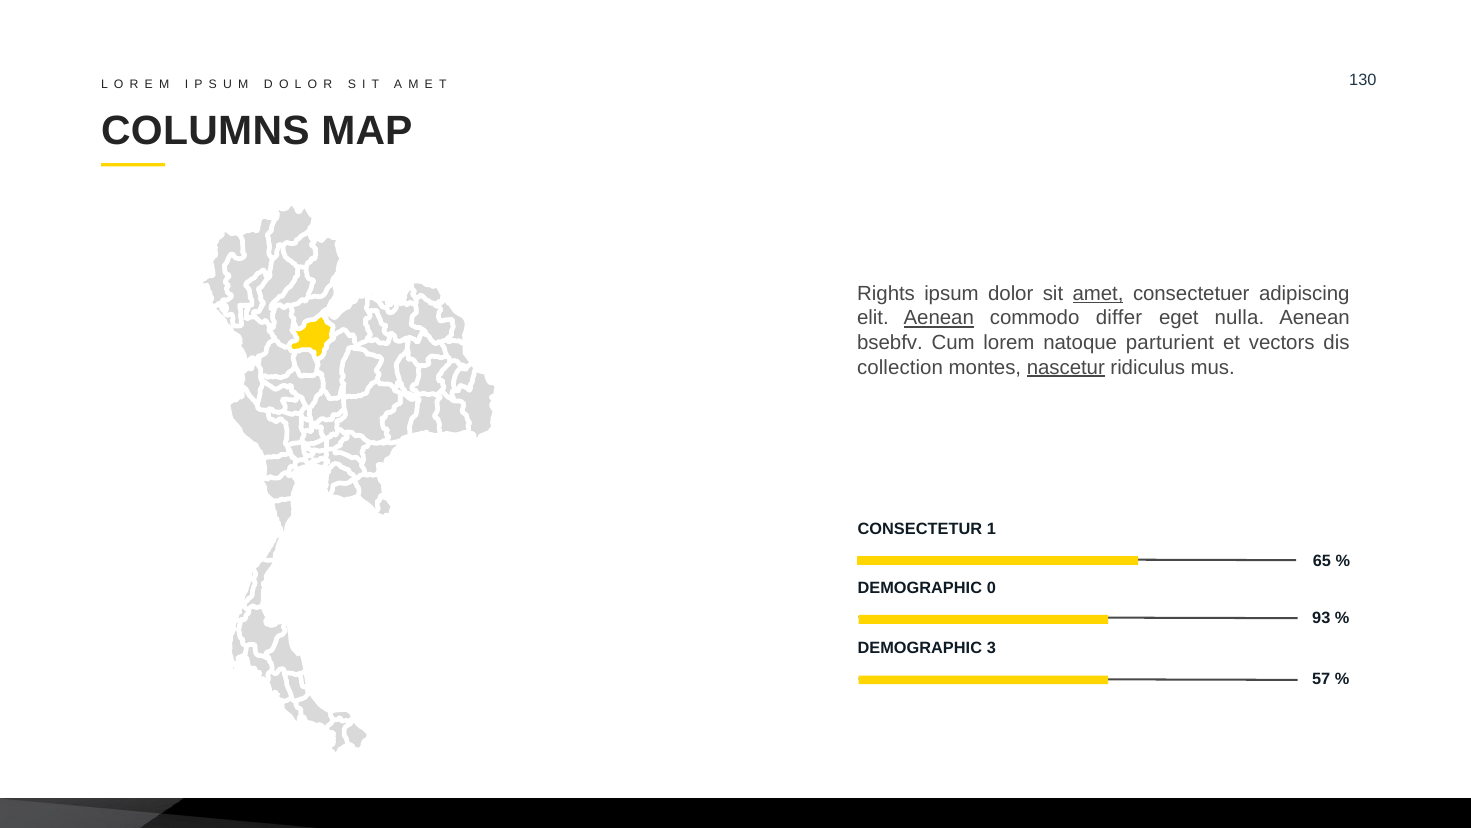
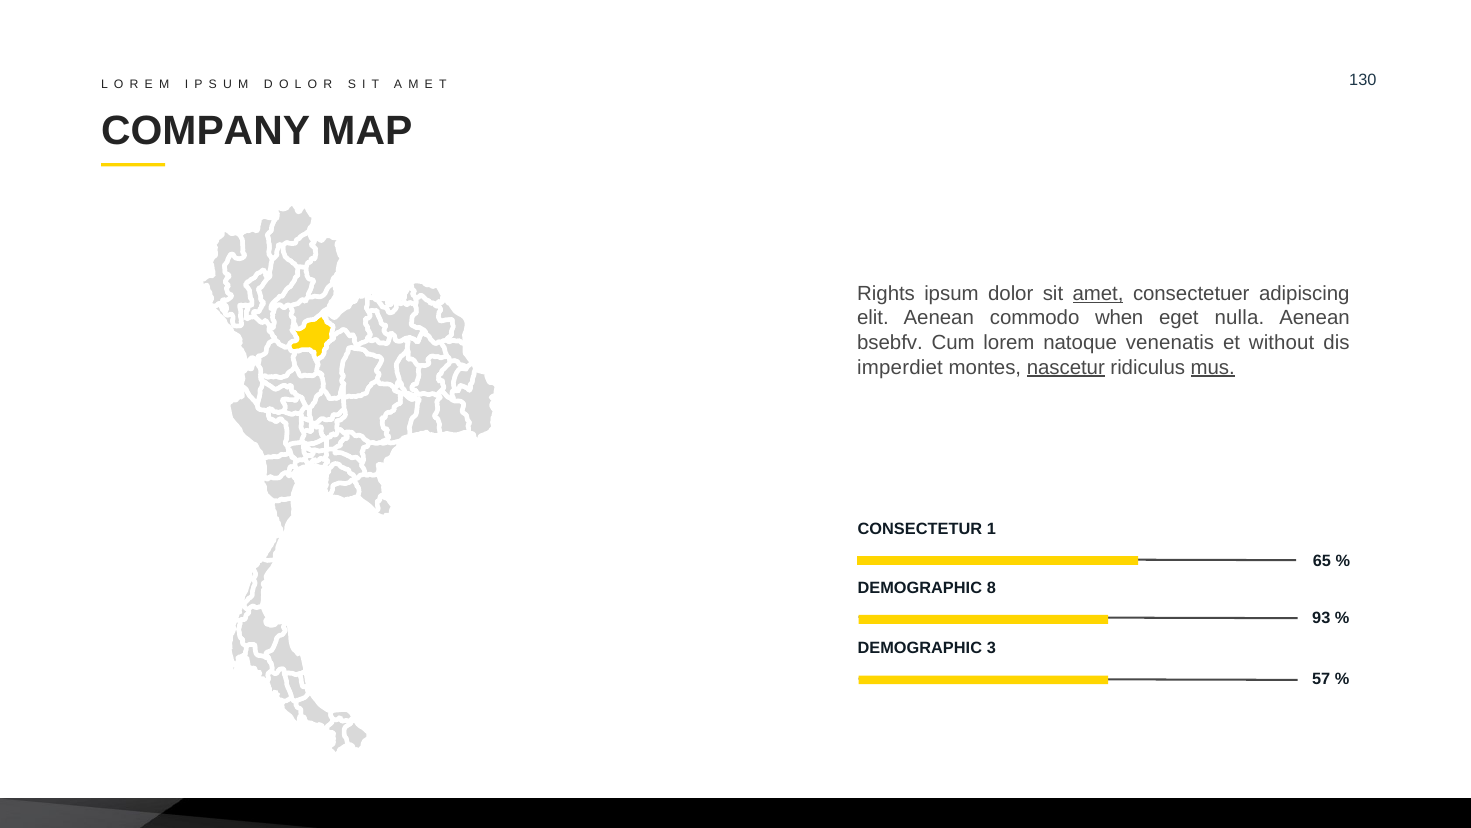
COLUMNS: COLUMNS -> COMPANY (206, 131)
Aenean underline: present -> none (939, 318)
differ: differ -> when (1119, 318)
parturient: parturient -> venenatis (1170, 342)
vectors: vectors -> without (1282, 342)
collection: collection -> imperdiet (900, 367)
mus underline: none -> present (1213, 367)
0: 0 -> 8 (991, 588)
